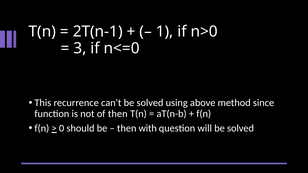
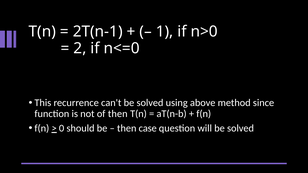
3: 3 -> 2 (80, 48)
with: with -> case (148, 128)
